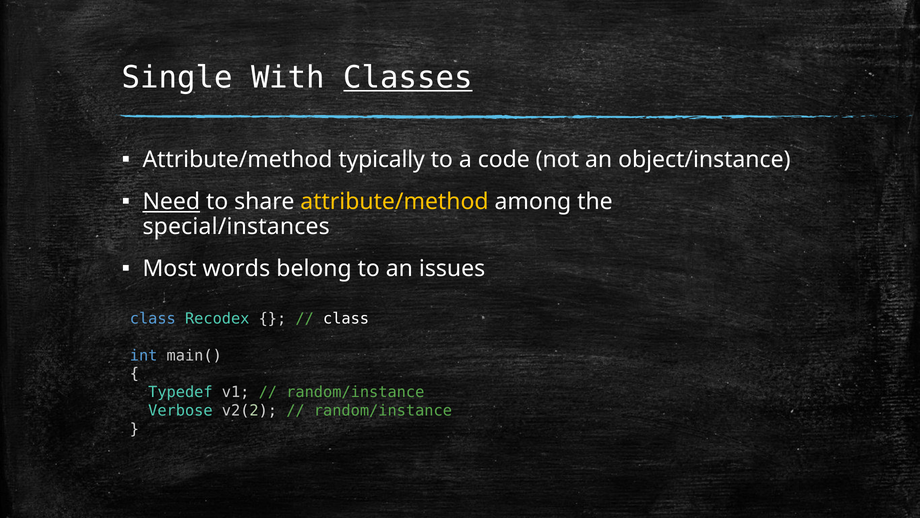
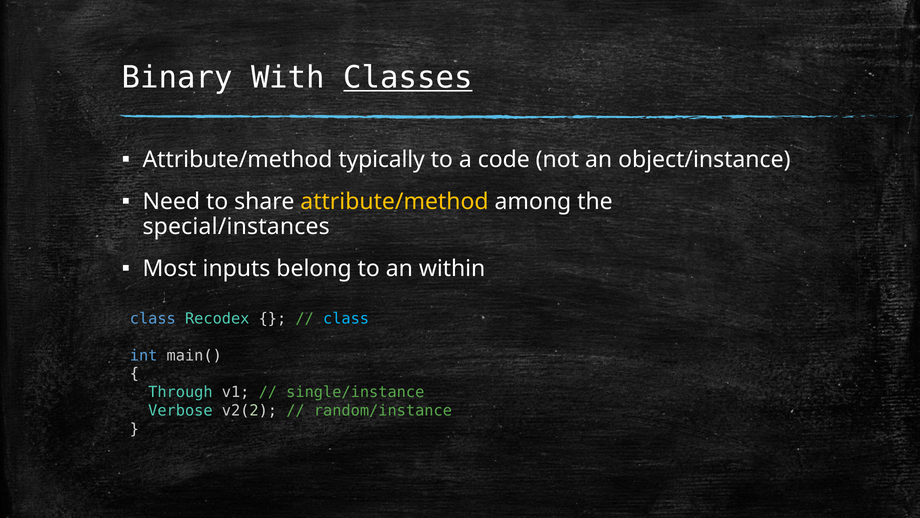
Single: Single -> Binary (177, 78)
Need underline: present -> none (171, 202)
words: words -> inputs (236, 269)
issues: issues -> within (452, 269)
class colour: white -> light blue (346, 318)
Typedef: Typedef -> Through (180, 392)
random/instance: random/instance -> single/instance (355, 392)
